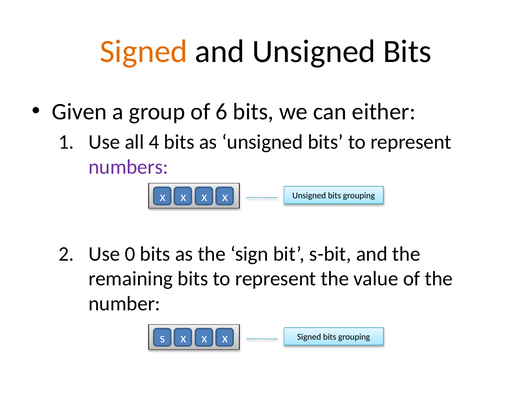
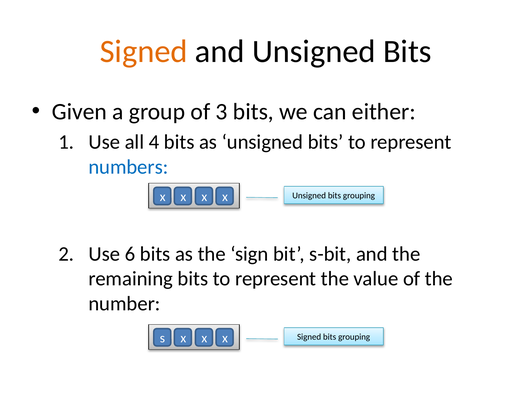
6: 6 -> 3 (222, 112)
numbers colour: purple -> blue (128, 167)
0: 0 -> 6 (130, 254)
